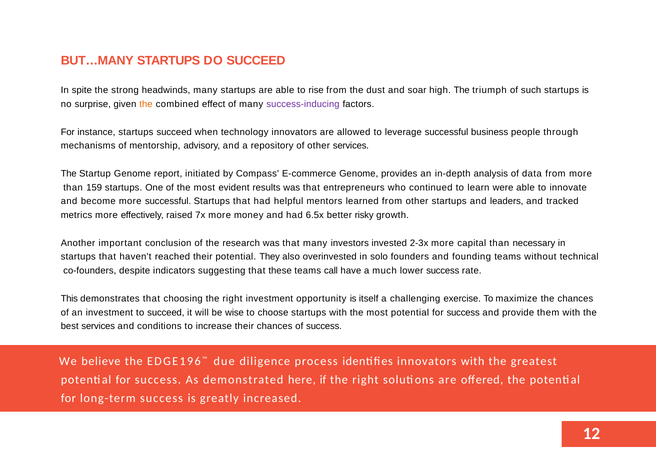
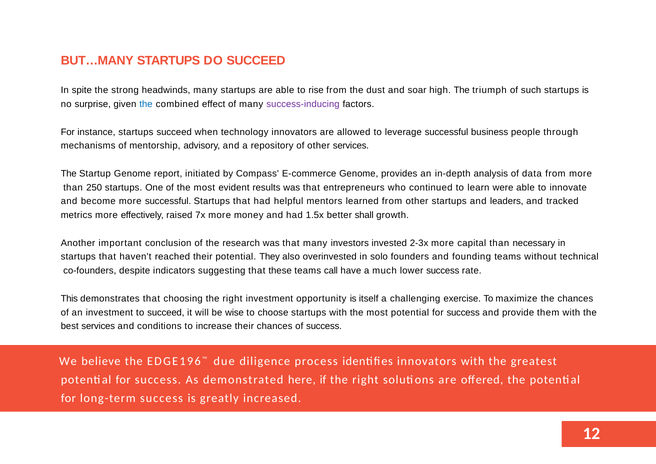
the colour: orange -> blue (146, 104)
159: 159 -> 250 (94, 187)
6.5x: 6.5x -> 1.5x (315, 215)
risky: risky -> shall (364, 215)
